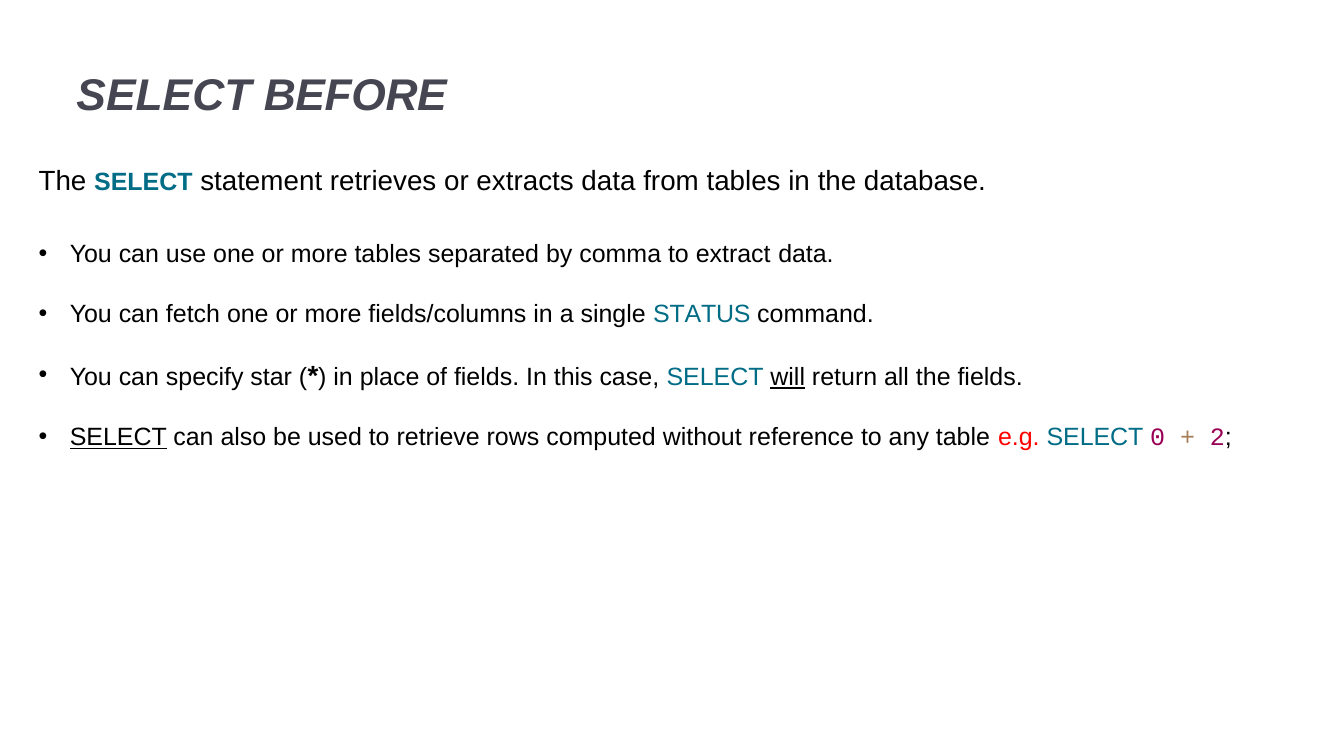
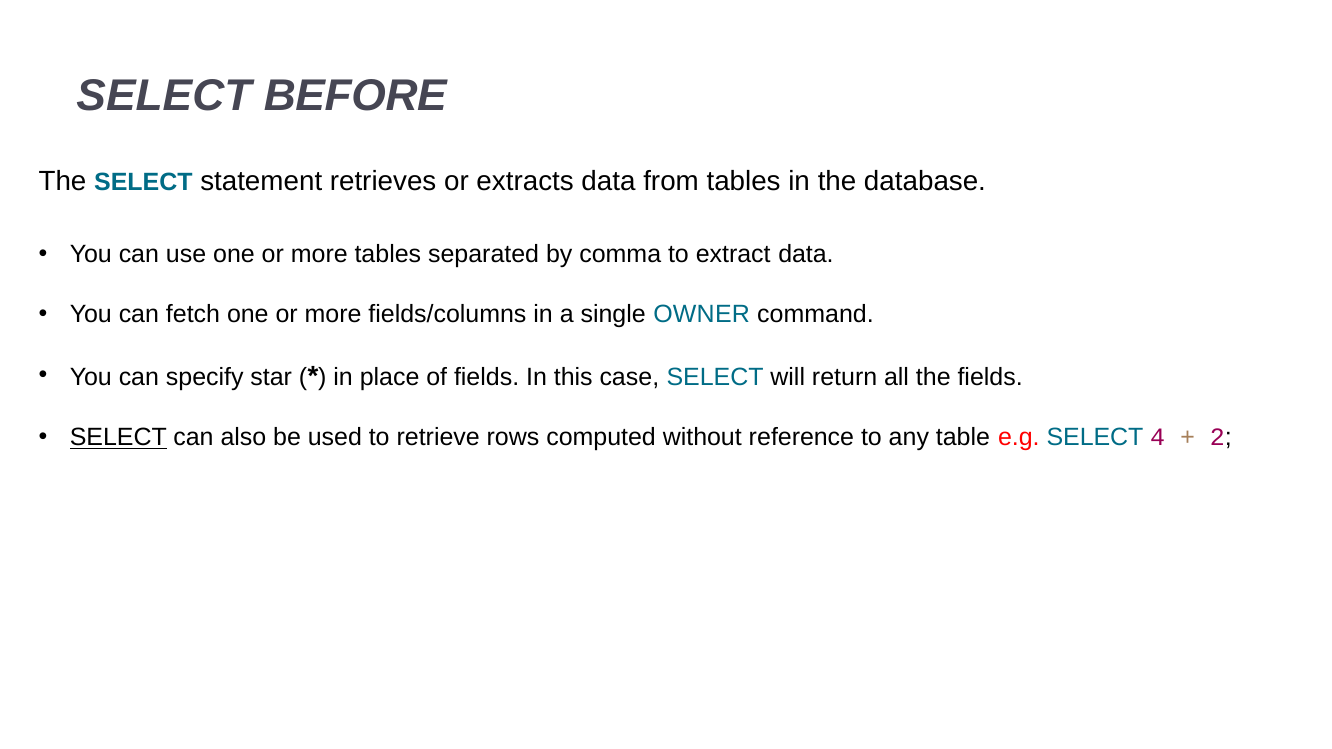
STATUS: STATUS -> OWNER (702, 315)
will underline: present -> none (788, 377)
0: 0 -> 4 (1158, 438)
